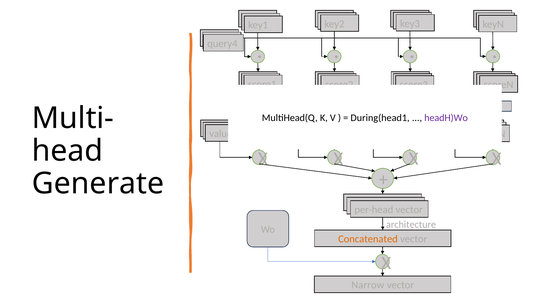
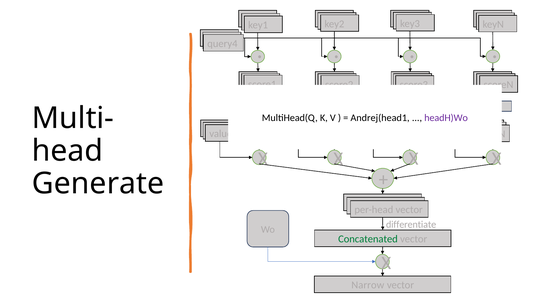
During(head1: During(head1 -> Andrej(head1 (380, 118)
architecture: architecture -> differentiate (411, 224)
Concatenated colour: orange -> green (368, 239)
